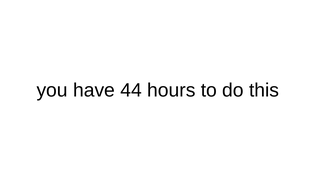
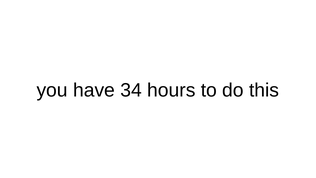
44: 44 -> 34 (131, 90)
